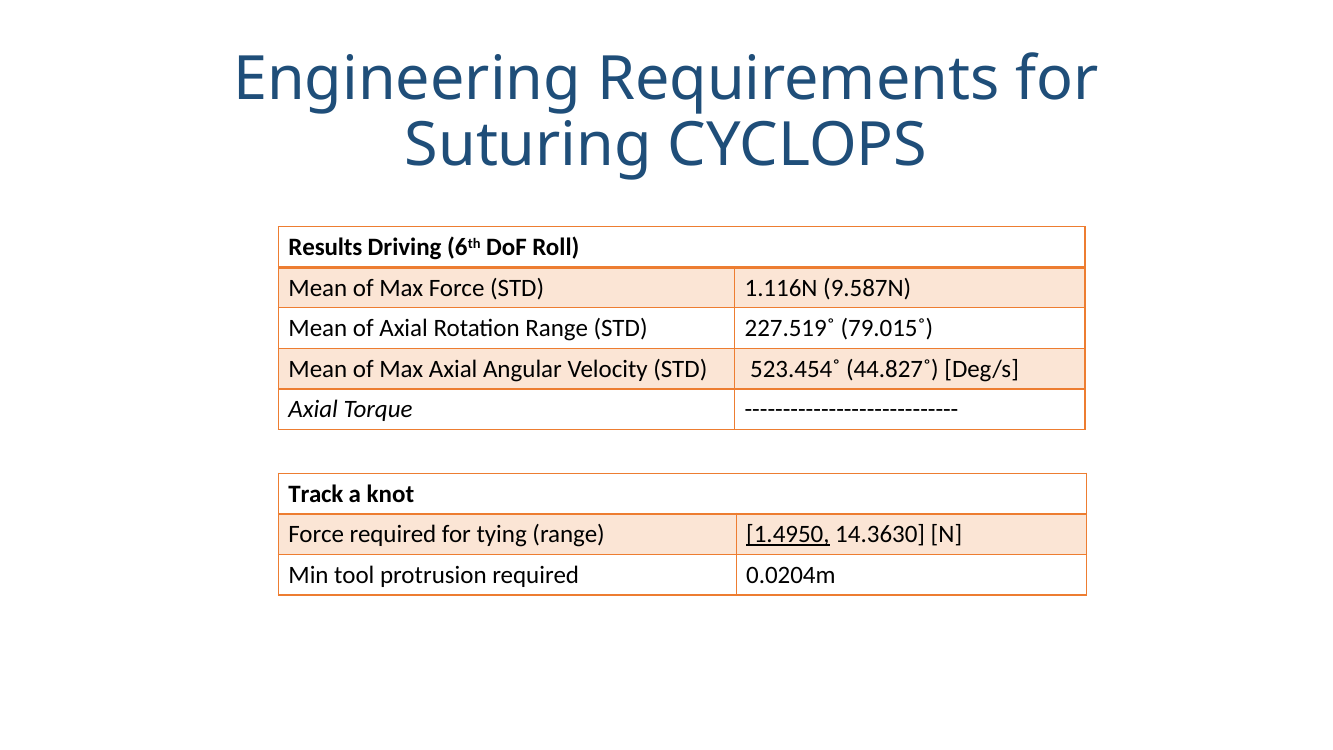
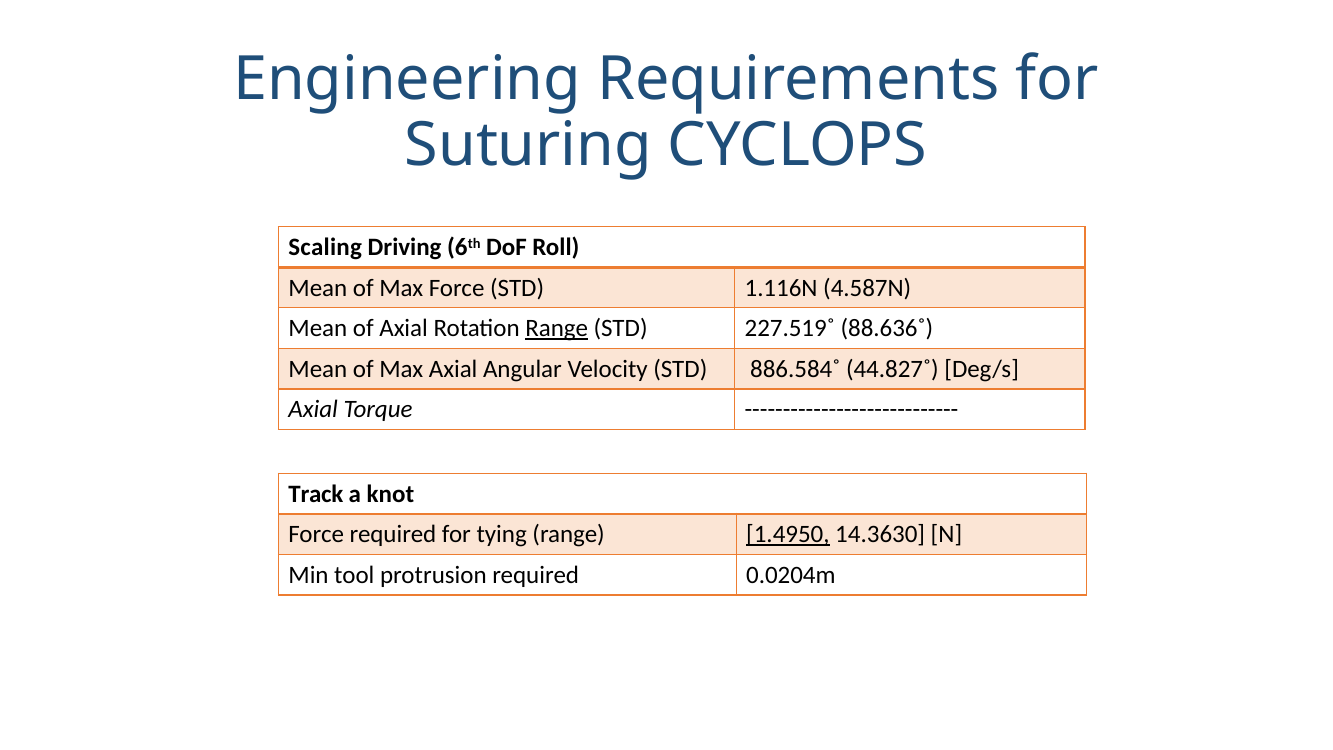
Results: Results -> Scaling (325, 247)
9.587N: 9.587N -> 4.587N (867, 288)
Range underline: none -> present (557, 328)
79.015˚: 79.015˚ -> 88.636˚ (887, 328)
523.454˚: 523.454˚ -> 886.584˚ (795, 369)
